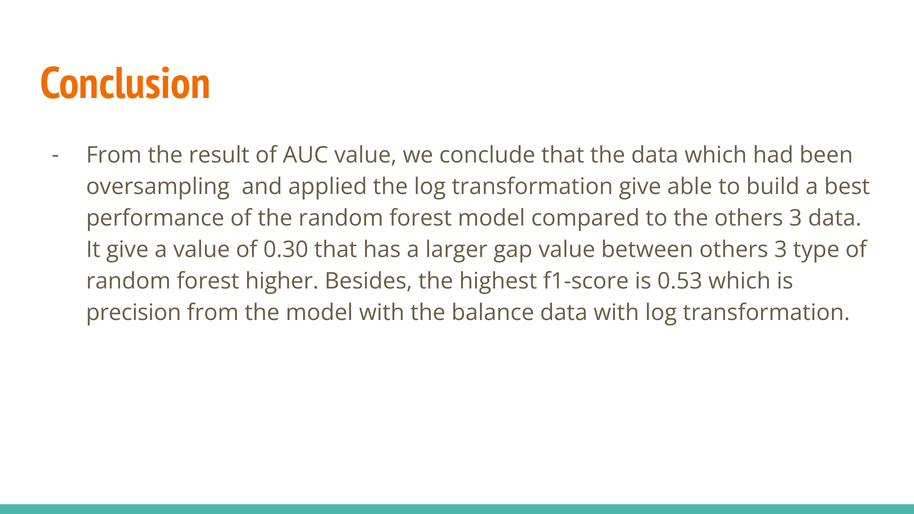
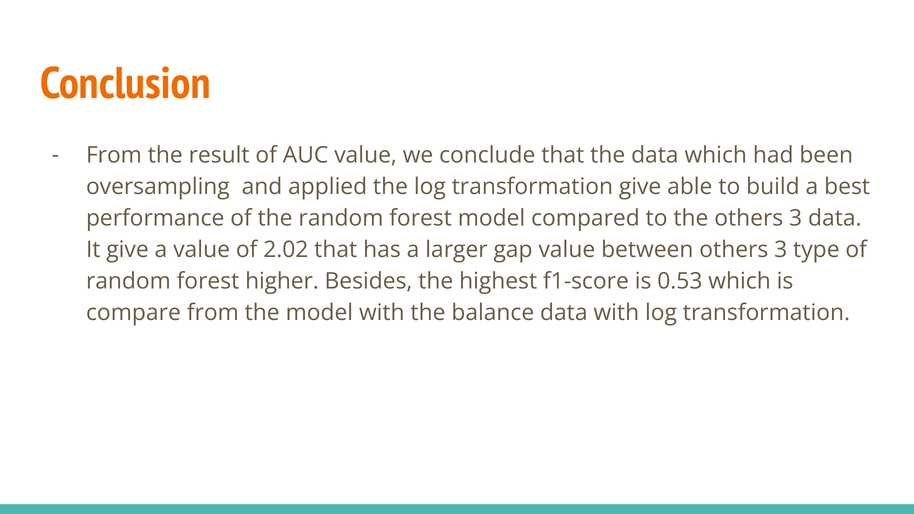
0.30: 0.30 -> 2.02 (286, 250)
precision: precision -> compare (133, 313)
